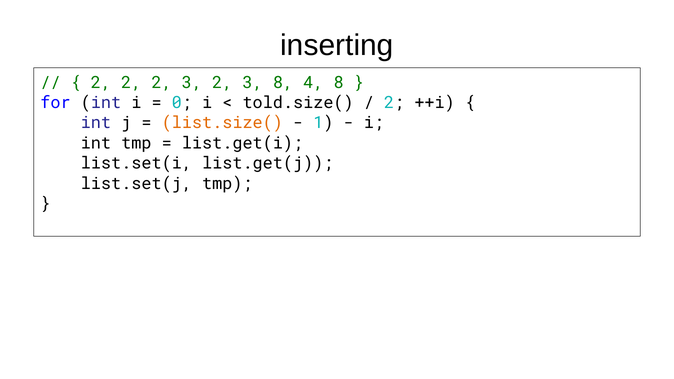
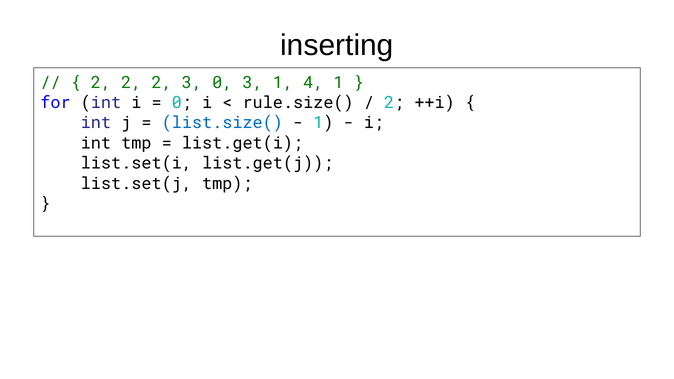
3 2: 2 -> 0 (222, 83)
3 8: 8 -> 1 (283, 83)
4 8: 8 -> 1 (339, 83)
told.size(: told.size( -> rule.size( (298, 103)
list.size( colour: orange -> blue (222, 123)
